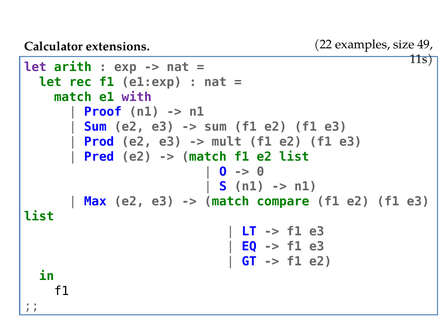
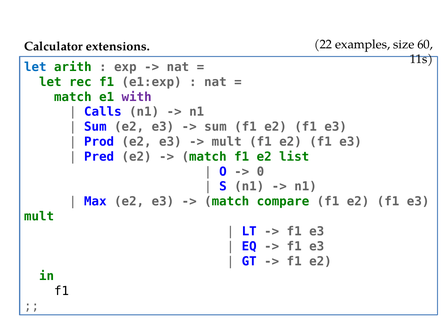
49: 49 -> 60 (425, 44)
let colour: purple -> blue (35, 67)
Proof: Proof -> Calls (103, 112)
list: list -> mult (39, 216)
